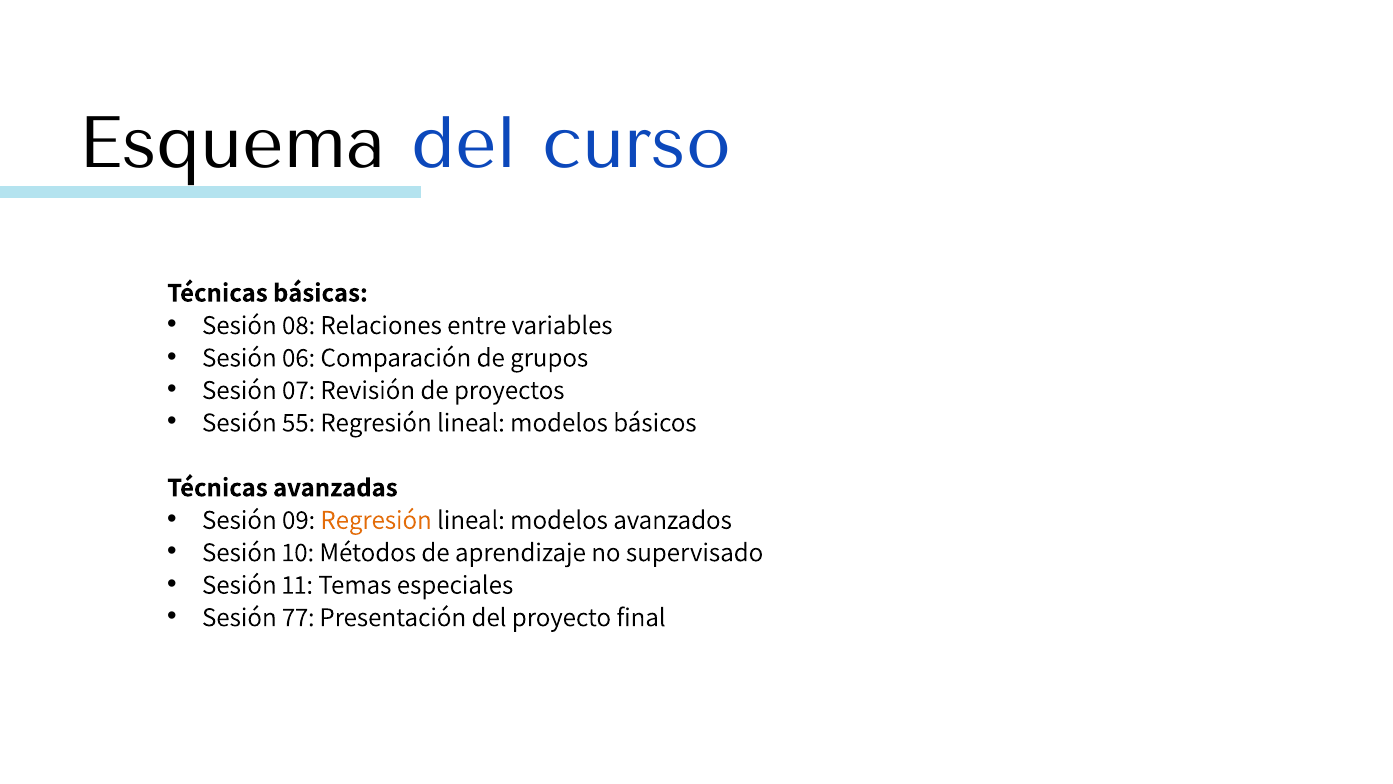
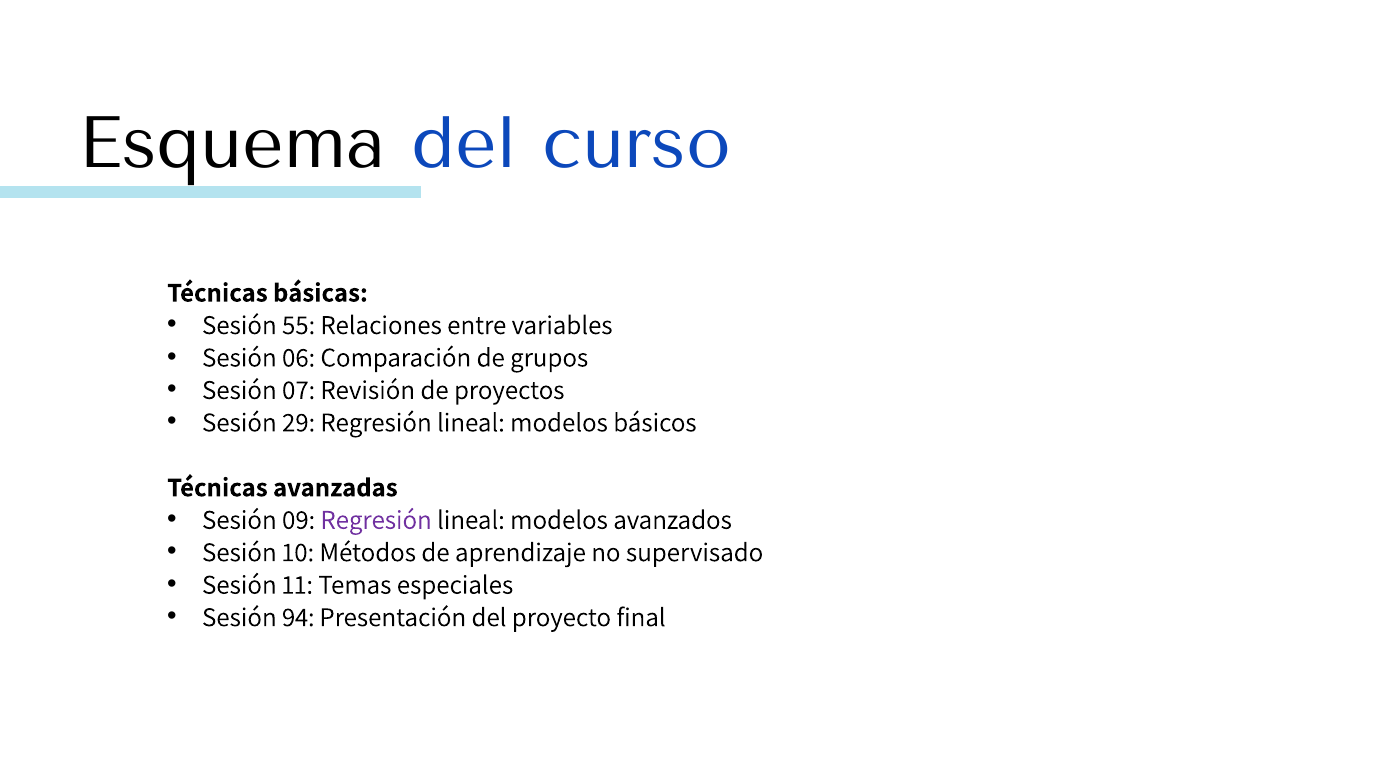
08: 08 -> 55 (299, 325)
55: 55 -> 29 (299, 422)
Regresión colour: orange -> purple (376, 520)
77: 77 -> 94 (298, 617)
